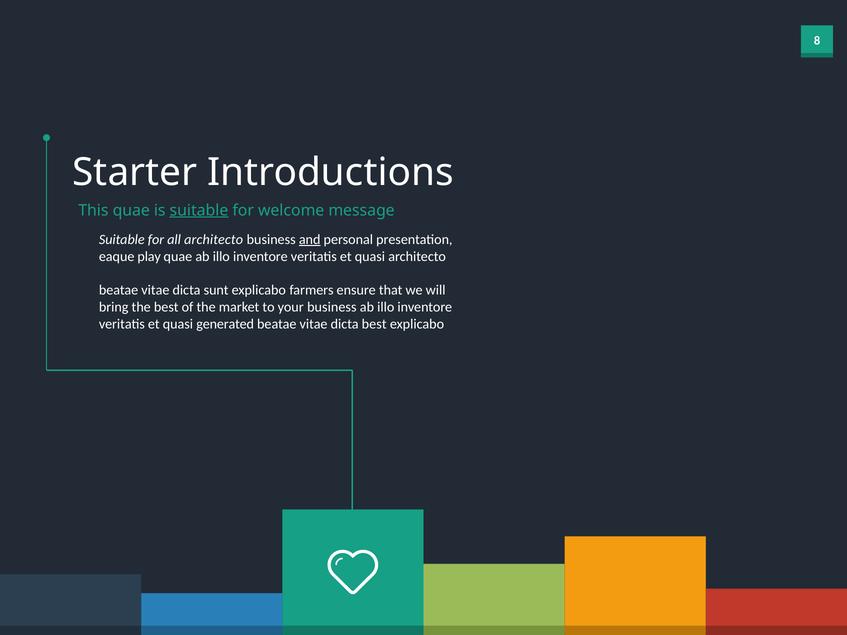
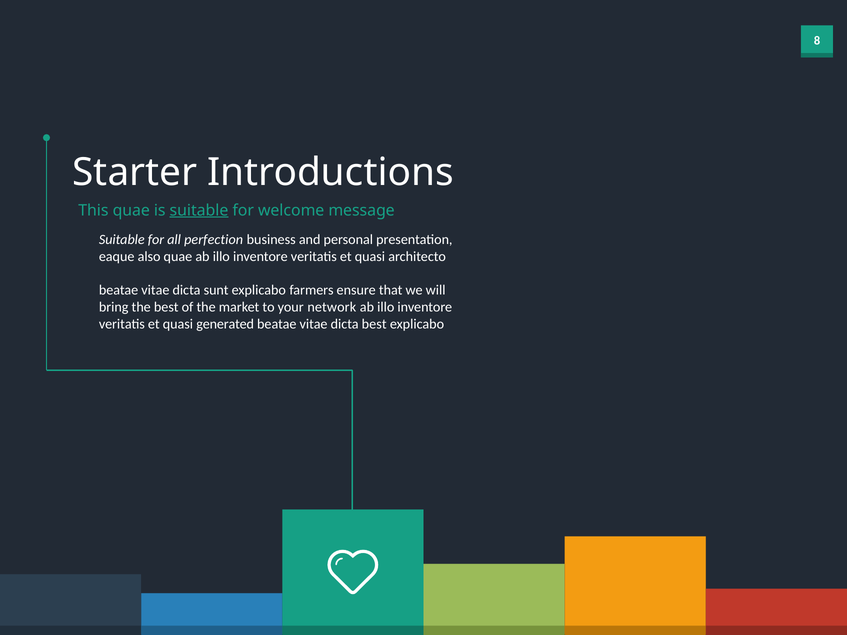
all architecto: architecto -> perfection (214, 240)
and underline: present -> none (310, 240)
play: play -> also (149, 257)
your business: business -> network (332, 307)
